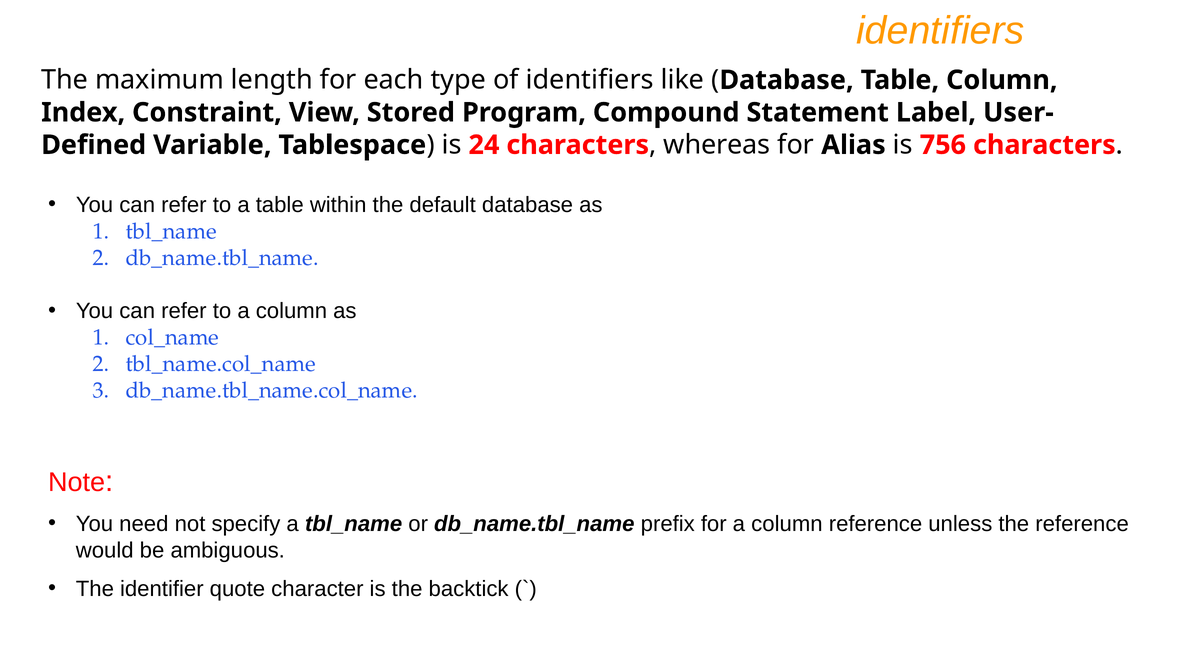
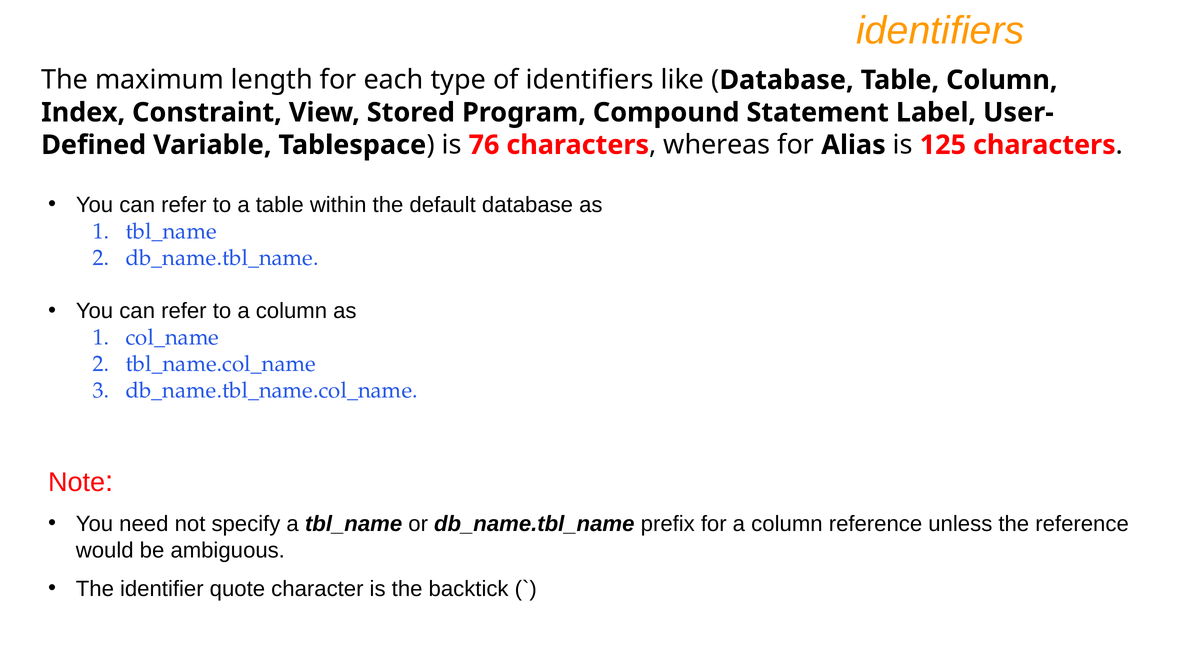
24: 24 -> 76 (484, 145)
756: 756 -> 125 (943, 145)
